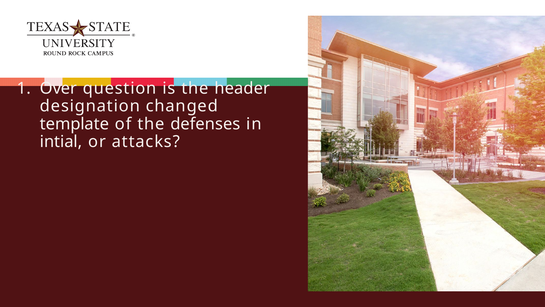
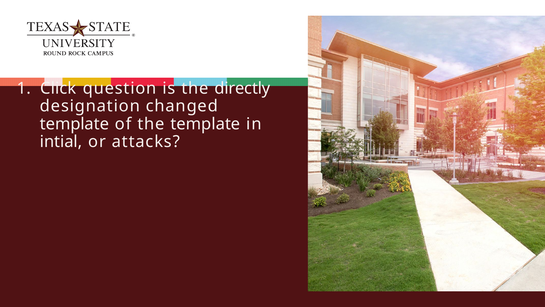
Over: Over -> Click (58, 88)
header: header -> directly (242, 88)
the defenses: defenses -> template (205, 124)
